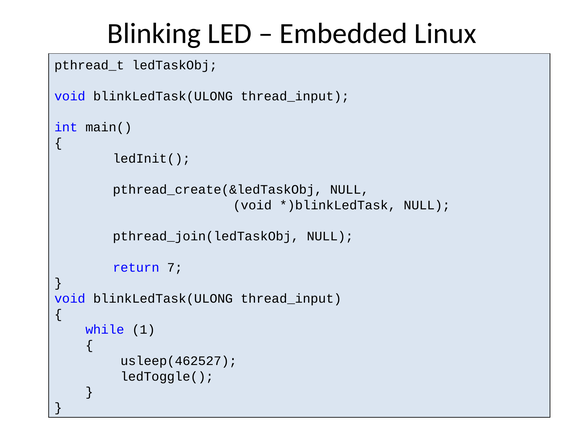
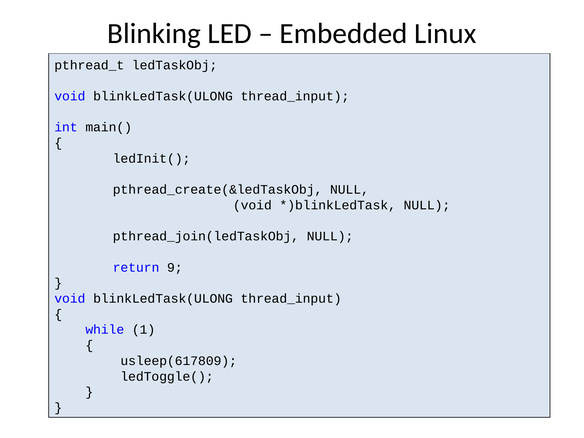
7: 7 -> 9 (175, 267)
usleep(462527: usleep(462527 -> usleep(617809 (179, 361)
